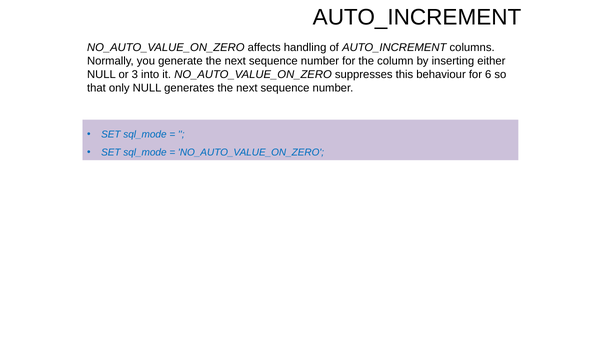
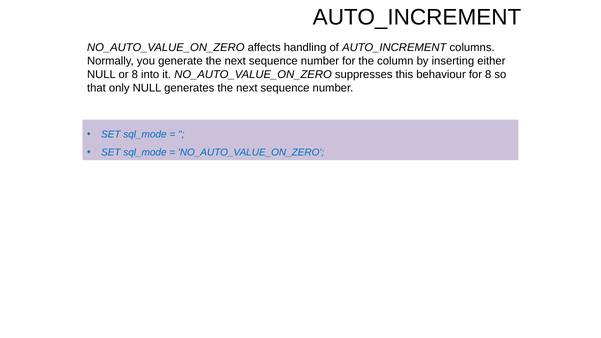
or 3: 3 -> 8 (135, 74)
for 6: 6 -> 8 (488, 74)
